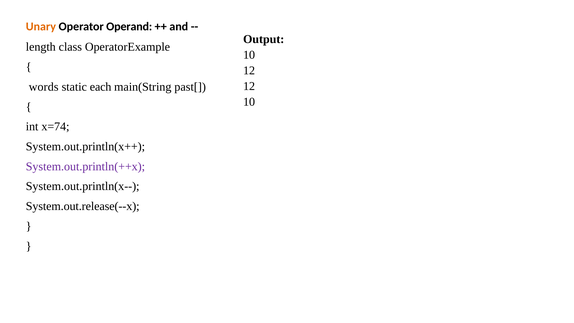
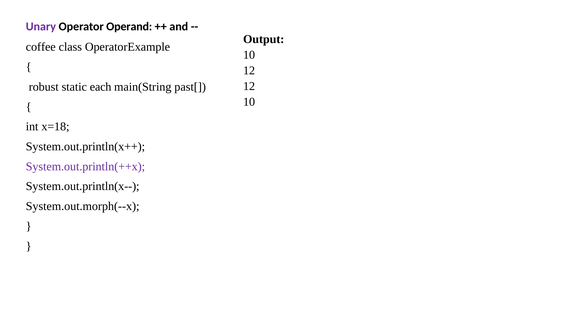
Unary colour: orange -> purple (41, 26)
length: length -> coffee (41, 47)
words: words -> robust (44, 87)
x=74: x=74 -> x=18 (55, 127)
System.out.release(--x: System.out.release(--x -> System.out.morph(--x (83, 206)
